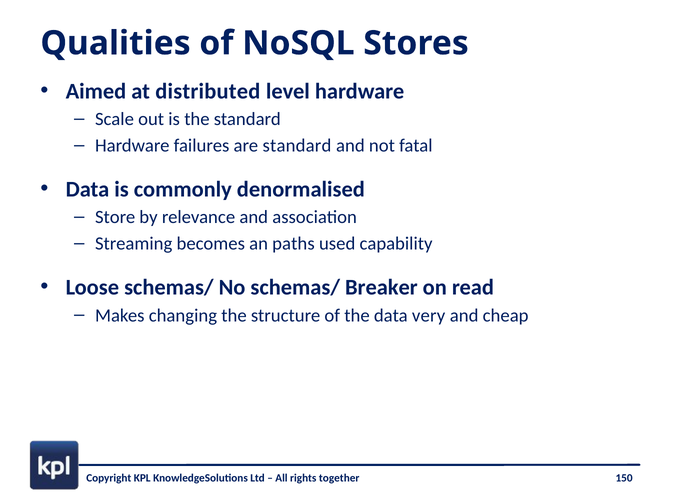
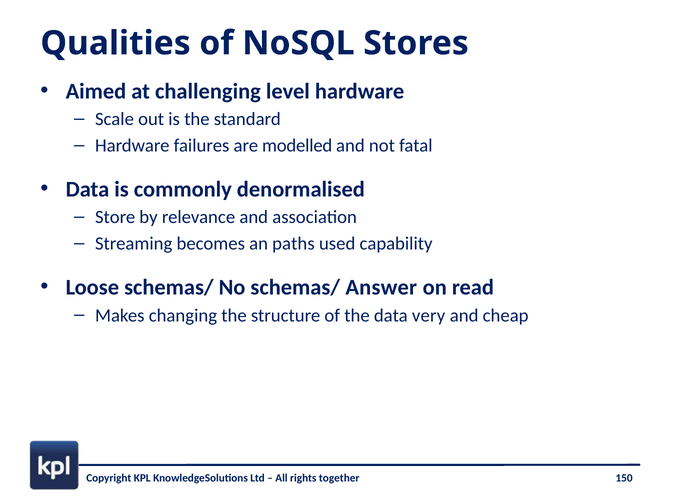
distributed: distributed -> challenging (208, 91)
are standard: standard -> modelled (297, 146)
Breaker: Breaker -> Answer (381, 288)
